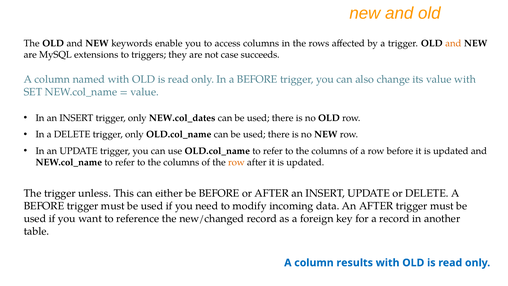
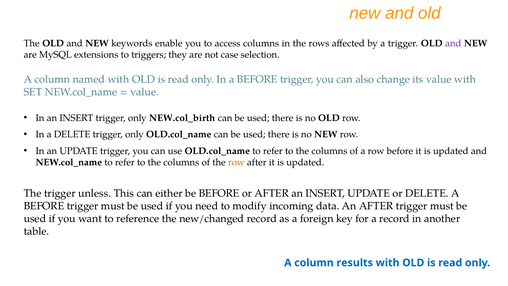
and colour: orange -> purple (453, 43)
succeeds: succeeds -> selection (260, 55)
NEW.col_dates: NEW.col_dates -> NEW.col_birth (182, 118)
